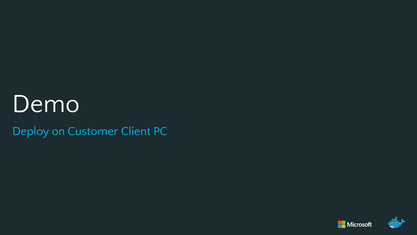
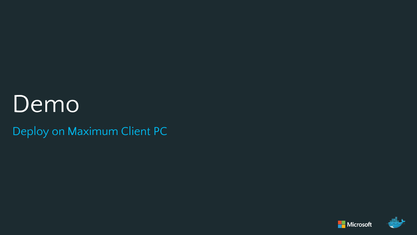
Customer: Customer -> Maximum (93, 131)
